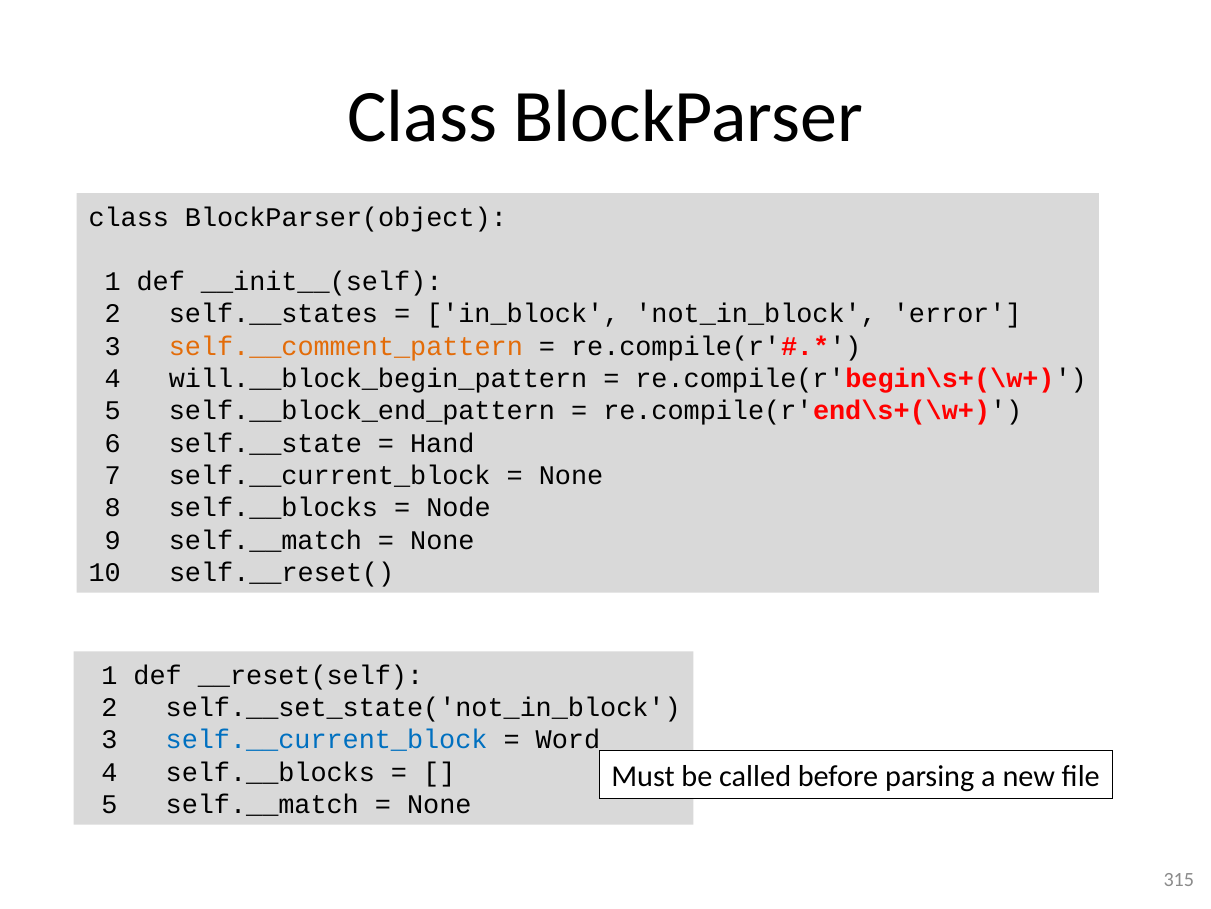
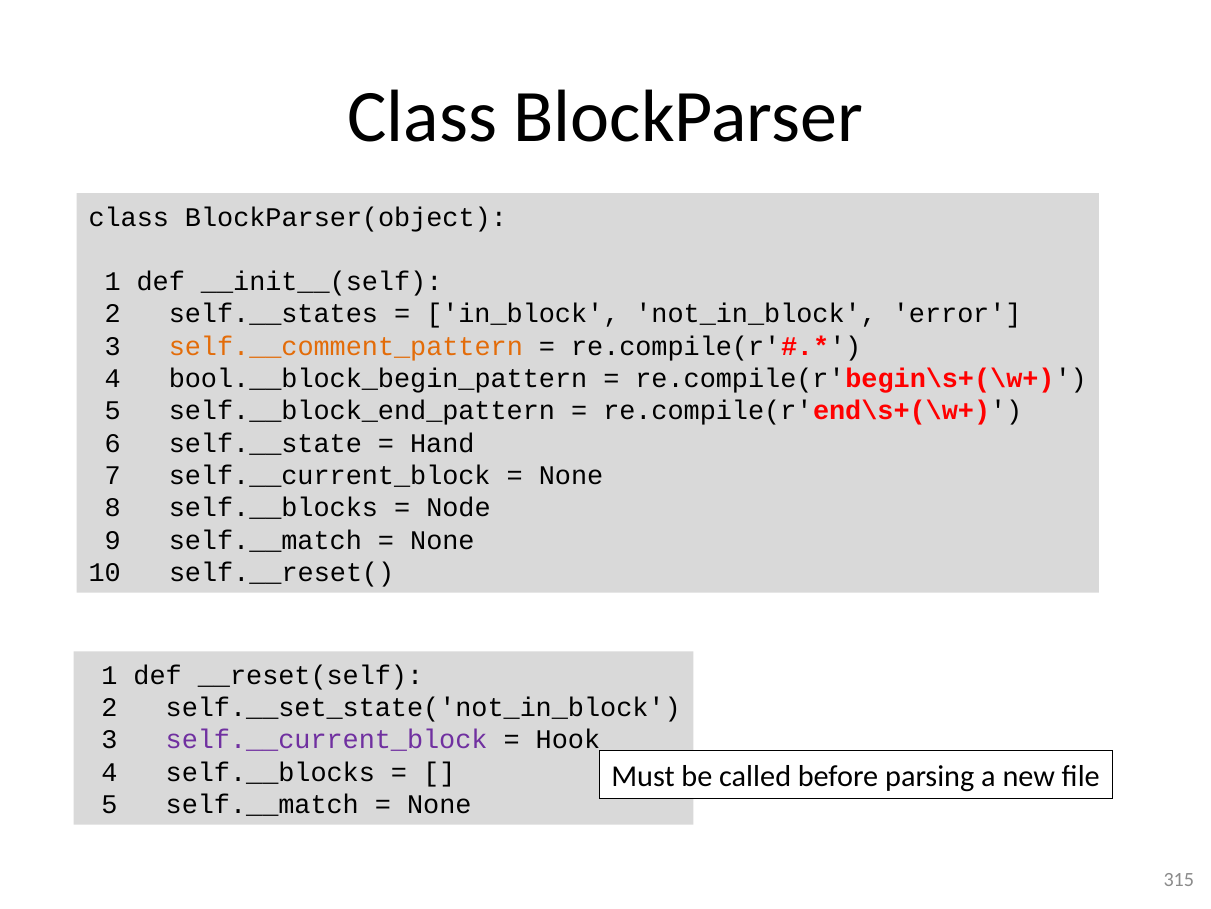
will.__block_begin_pattern: will.__block_begin_pattern -> bool.__block_begin_pattern (378, 378)
self.__current_block colour: blue -> purple (327, 739)
Word: Word -> Hook (568, 739)
